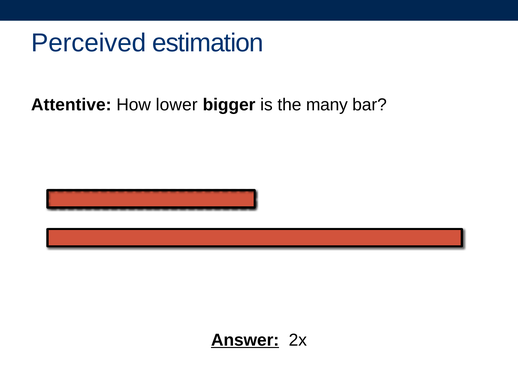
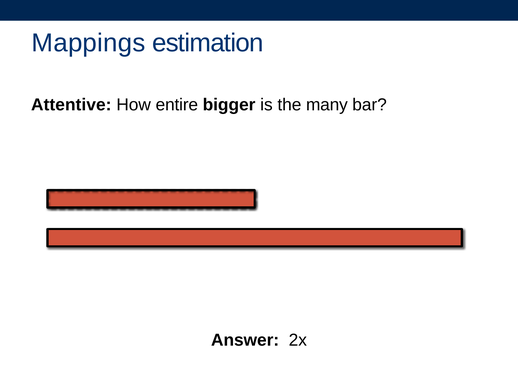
Perceived: Perceived -> Mappings (89, 43)
lower: lower -> entire (177, 105)
Answer underline: present -> none (245, 340)
